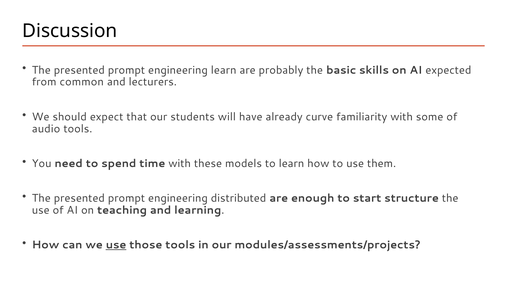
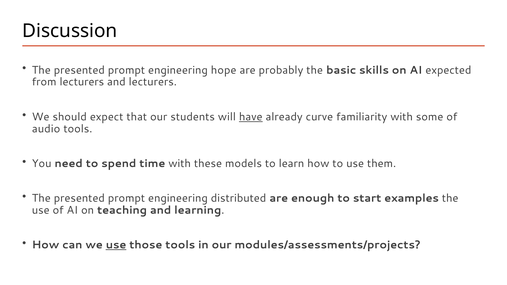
engineering learn: learn -> hope (224, 70)
from common: common -> lecturers (82, 82)
have underline: none -> present (251, 117)
structure: structure -> examples (412, 198)
